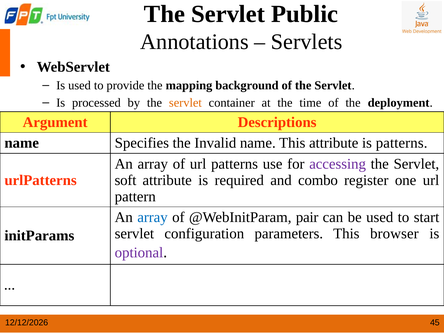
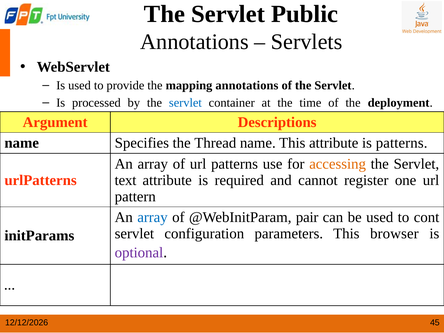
mapping background: background -> annotations (247, 86)
servlet colour: orange -> blue (185, 103)
Invalid: Invalid -> Thread (215, 143)
accessing colour: purple -> orange (338, 164)
soft: soft -> text (125, 180)
combo: combo -> cannot (318, 180)
start: start -> cont (427, 217)
